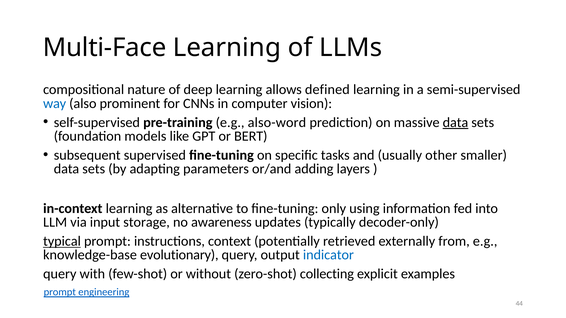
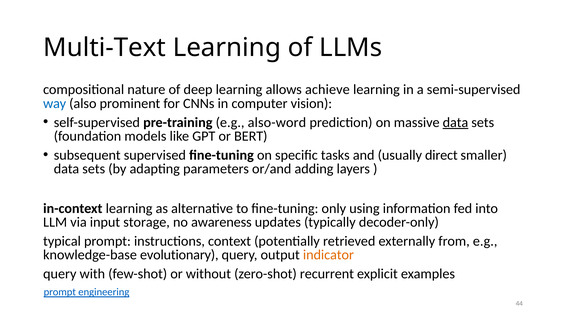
Multi-Face: Multi-Face -> Multi-Text (105, 48)
defined: defined -> achieve (327, 90)
other: other -> direct (441, 155)
typical underline: present -> none (62, 242)
indicator colour: blue -> orange (328, 255)
collecting: collecting -> recurrent (327, 274)
